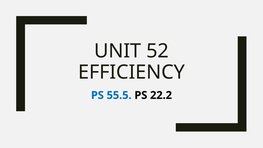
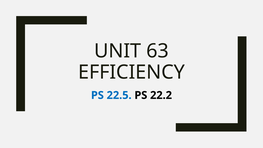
52: 52 -> 63 (158, 51)
55.5: 55.5 -> 22.5 (119, 95)
